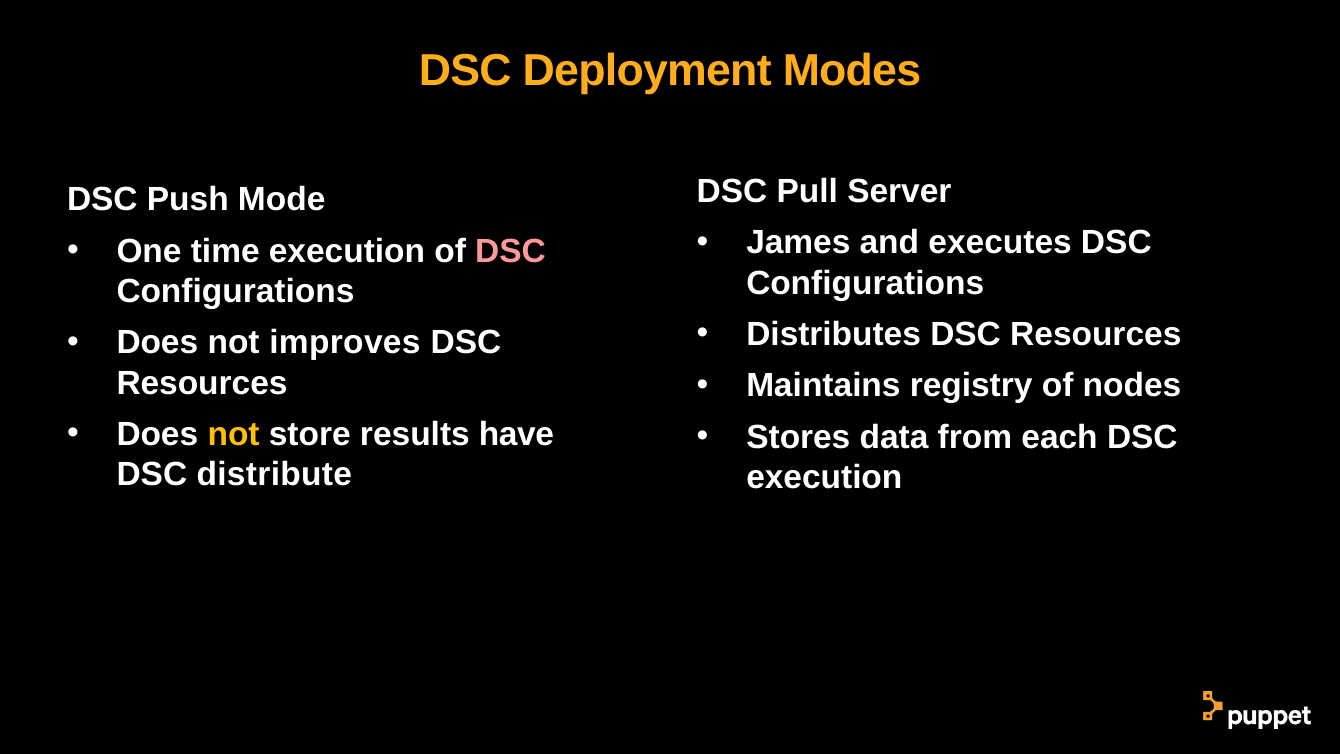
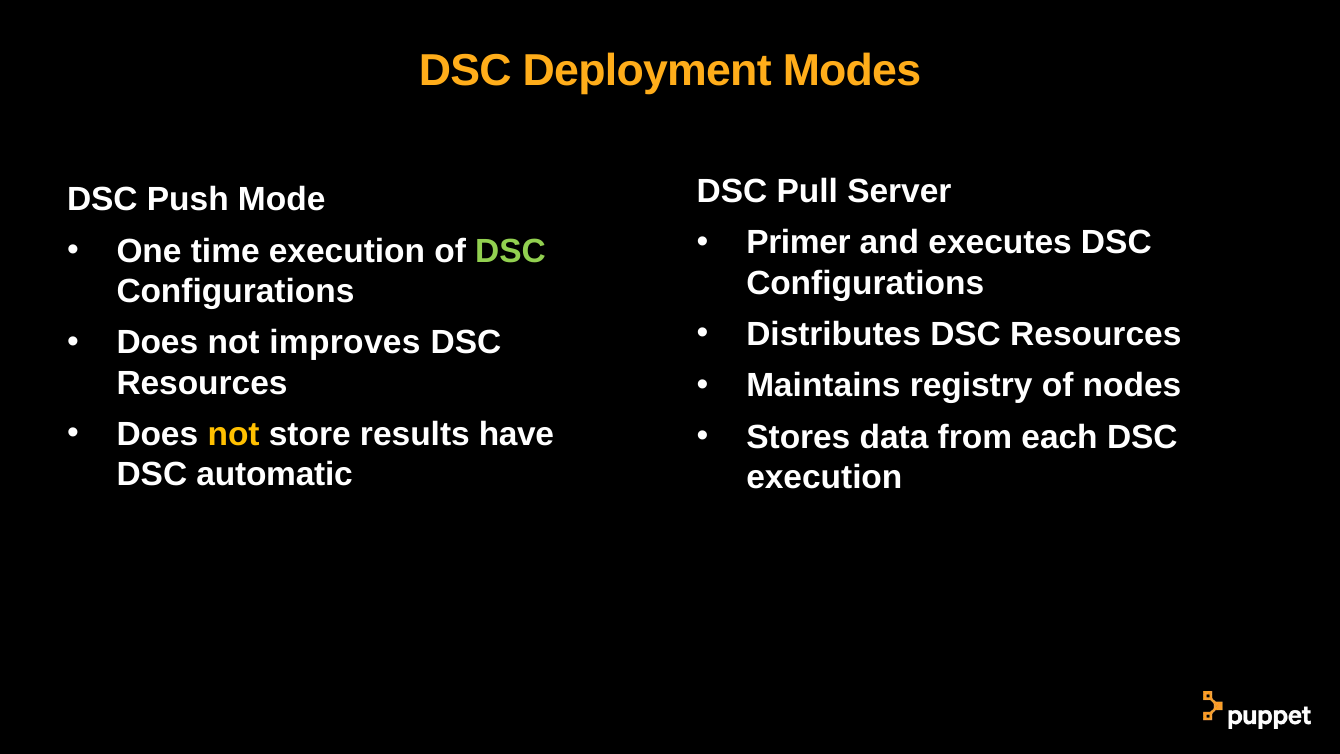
James: James -> Primer (798, 243)
DSC colour: pink -> light green (511, 251)
distribute: distribute -> automatic (275, 475)
